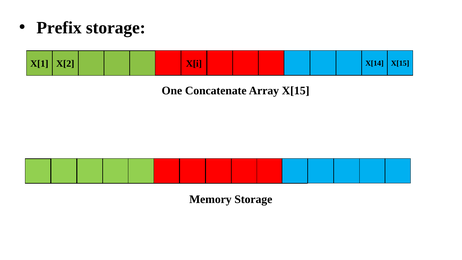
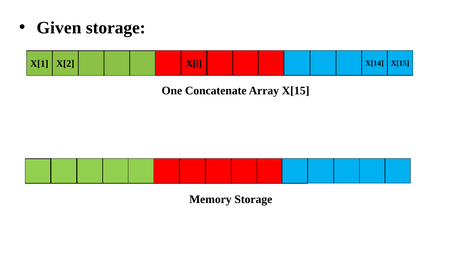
Prefix: Prefix -> Given (59, 28)
